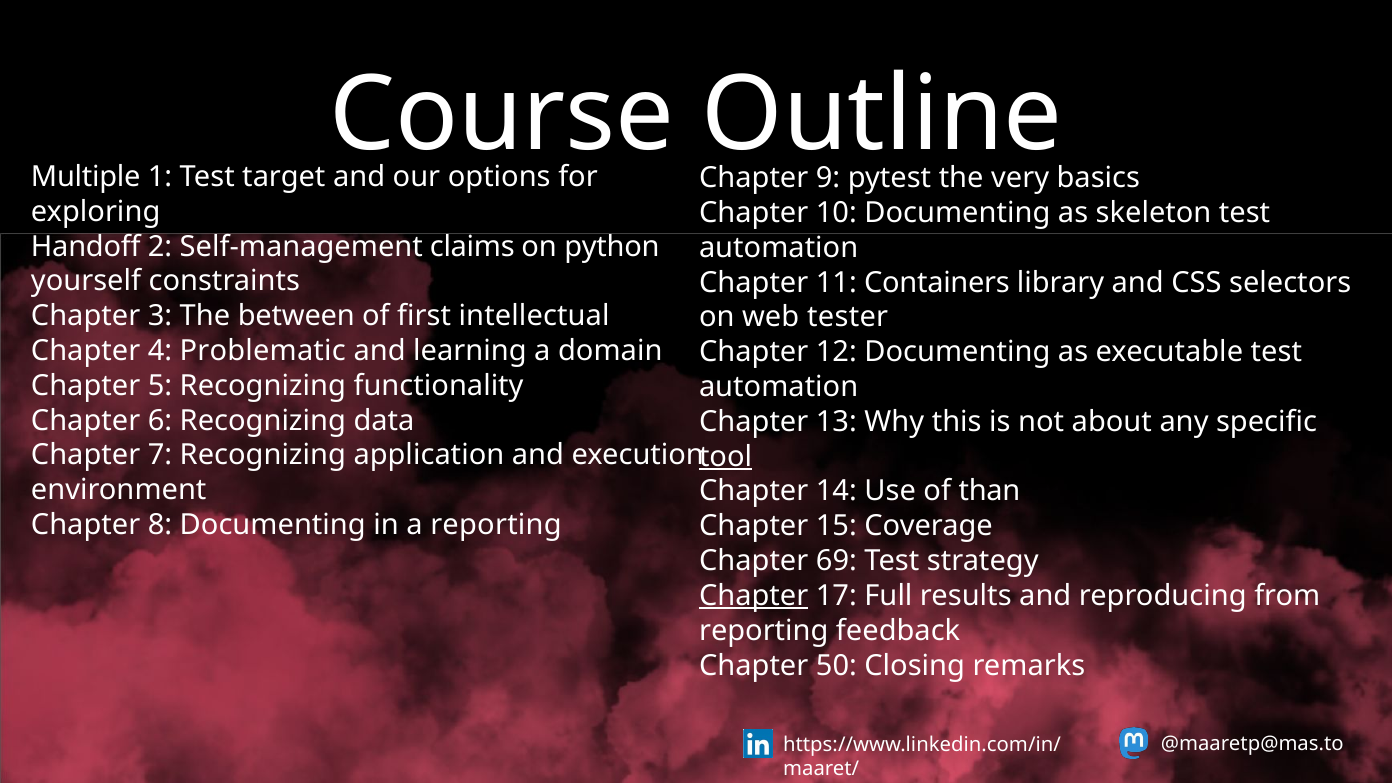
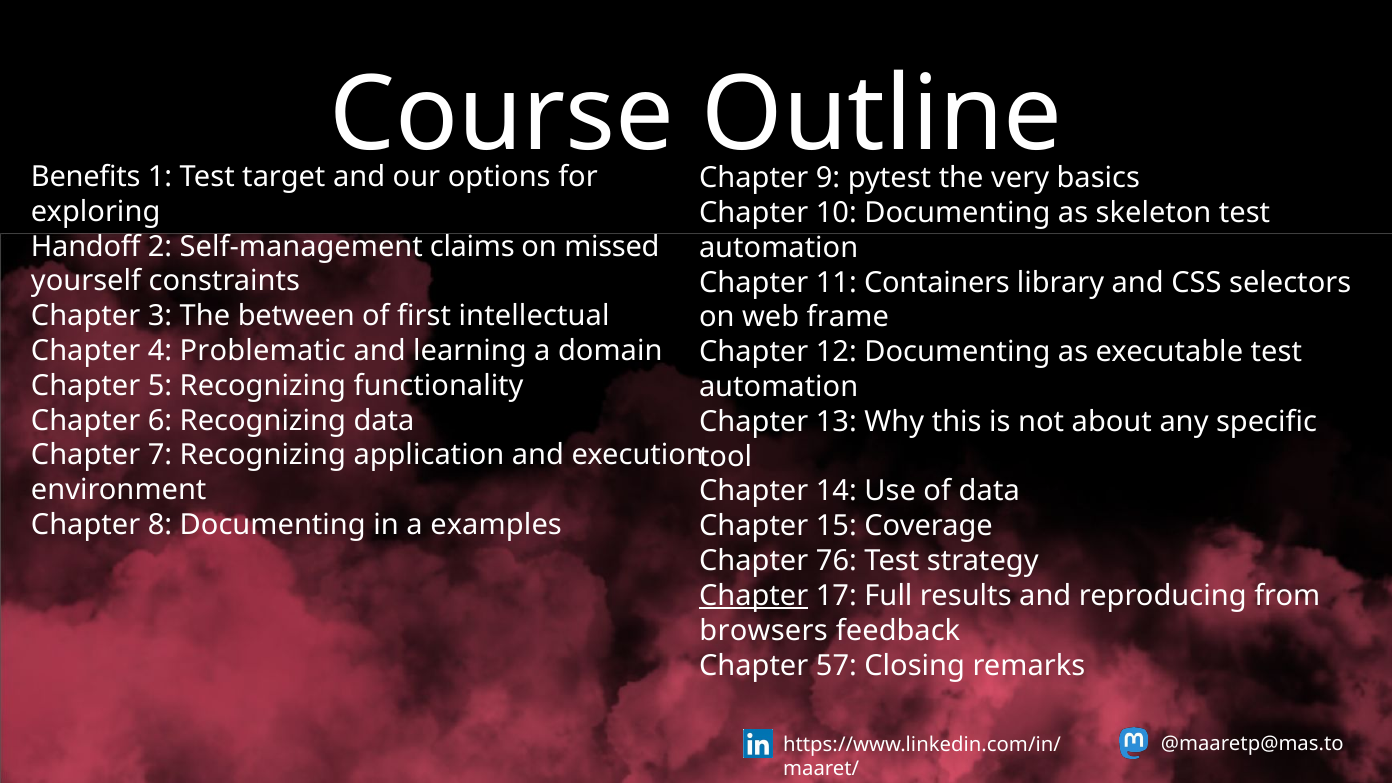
Multiple: Multiple -> Benefits (86, 177)
python: python -> missed (612, 246)
tester: tester -> frame (848, 317)
tool underline: present -> none (726, 457)
of than: than -> data (989, 491)
a reporting: reporting -> examples (496, 525)
69: 69 -> 76 (836, 561)
reporting: reporting -> browsers (764, 631)
50: 50 -> 57 (836, 665)
